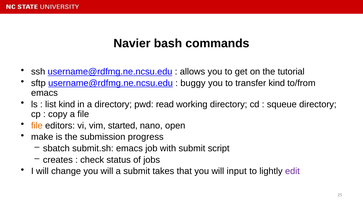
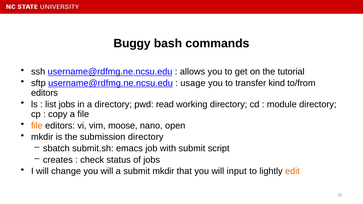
Navier: Navier -> Buggy (132, 44)
buggy: buggy -> usage (193, 83)
emacs: emacs -> editors (44, 93)
list kind: kind -> jobs (67, 104)
squeue: squeue -> module (282, 104)
started: started -> moose (123, 126)
make: make -> mkdir (42, 137)
submission progress: progress -> directory (146, 137)
submit takes: takes -> mkdir (163, 171)
edit colour: purple -> orange (292, 171)
